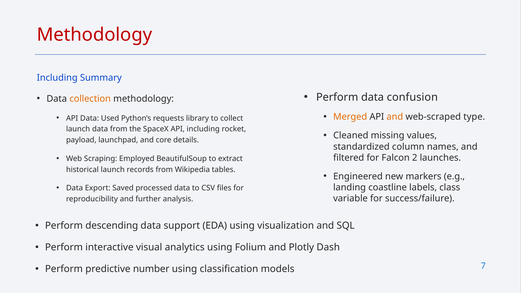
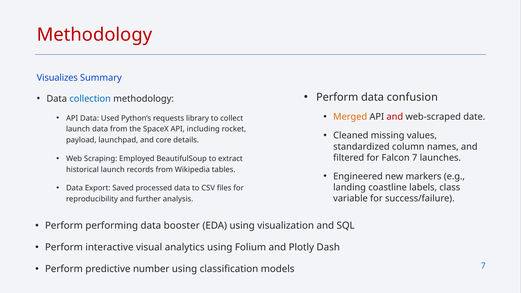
Including: Including -> Visualizes (57, 78)
collection colour: orange -> blue (90, 99)
and colour: orange -> red (395, 117)
type: type -> date (474, 117)
Falcon 2: 2 -> 7 (415, 158)
descending: descending -> performing (112, 226)
support: support -> booster (182, 226)
